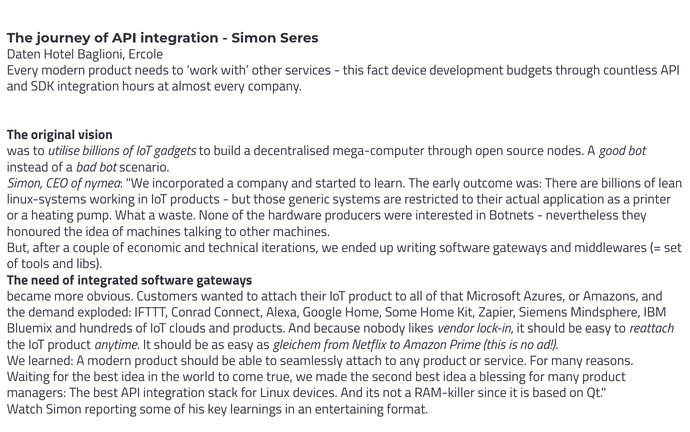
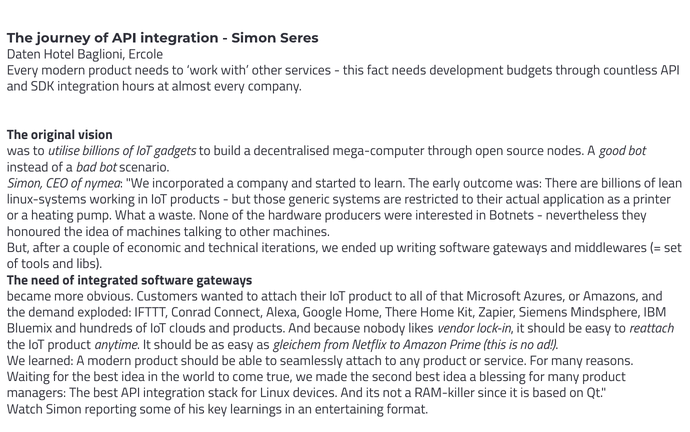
fact device: device -> needs (409, 70)
Home Some: Some -> There (401, 312)
